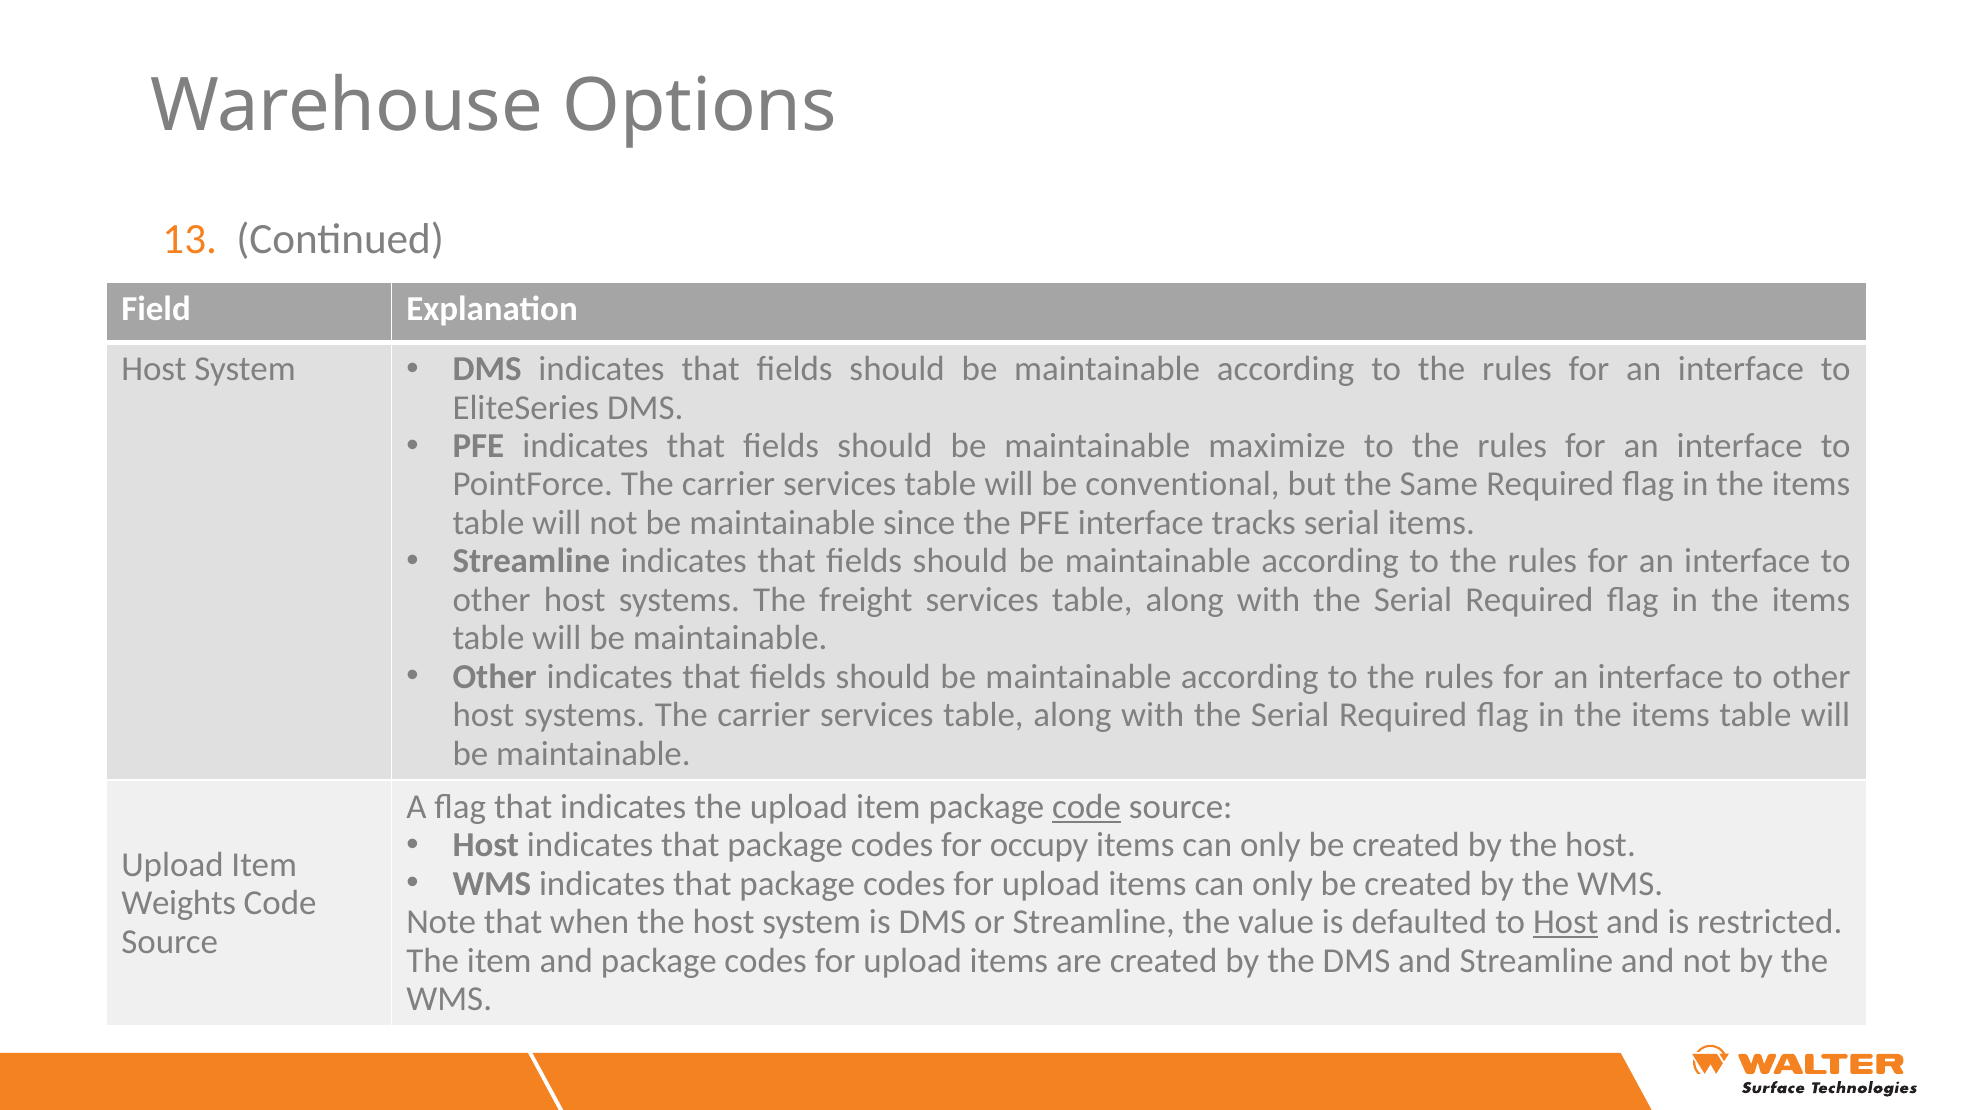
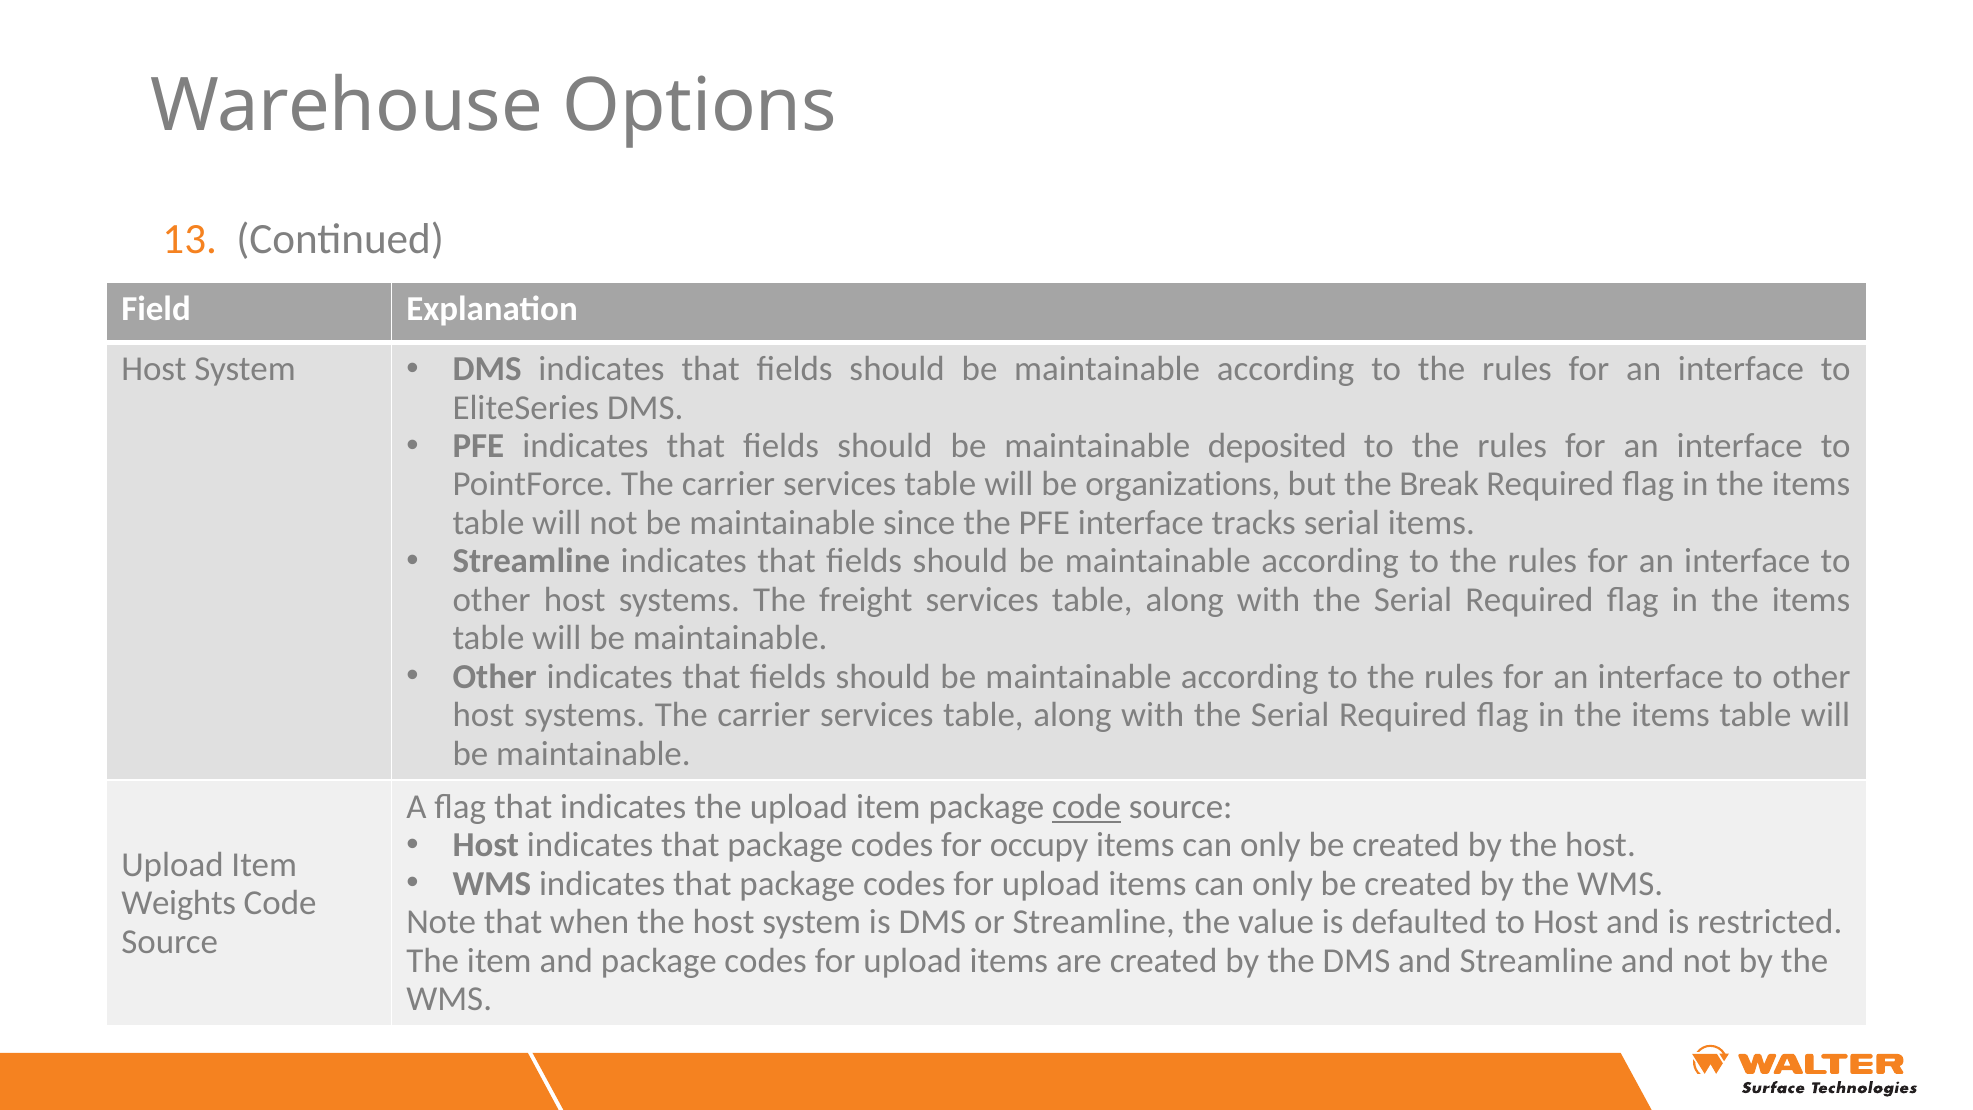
maximize: maximize -> deposited (1277, 446)
conventional: conventional -> organizations (1183, 484)
Same: Same -> Break (1439, 484)
Host underline: present -> none (1566, 922)
